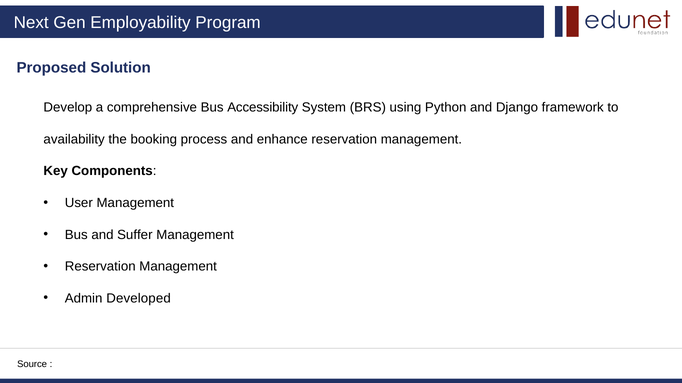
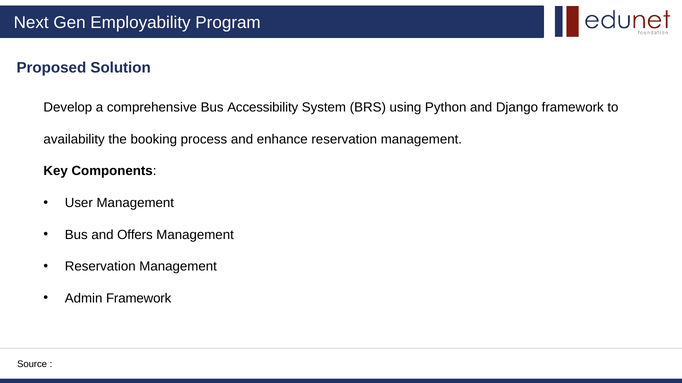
Suffer: Suffer -> Offers (135, 235)
Admin Developed: Developed -> Framework (139, 299)
